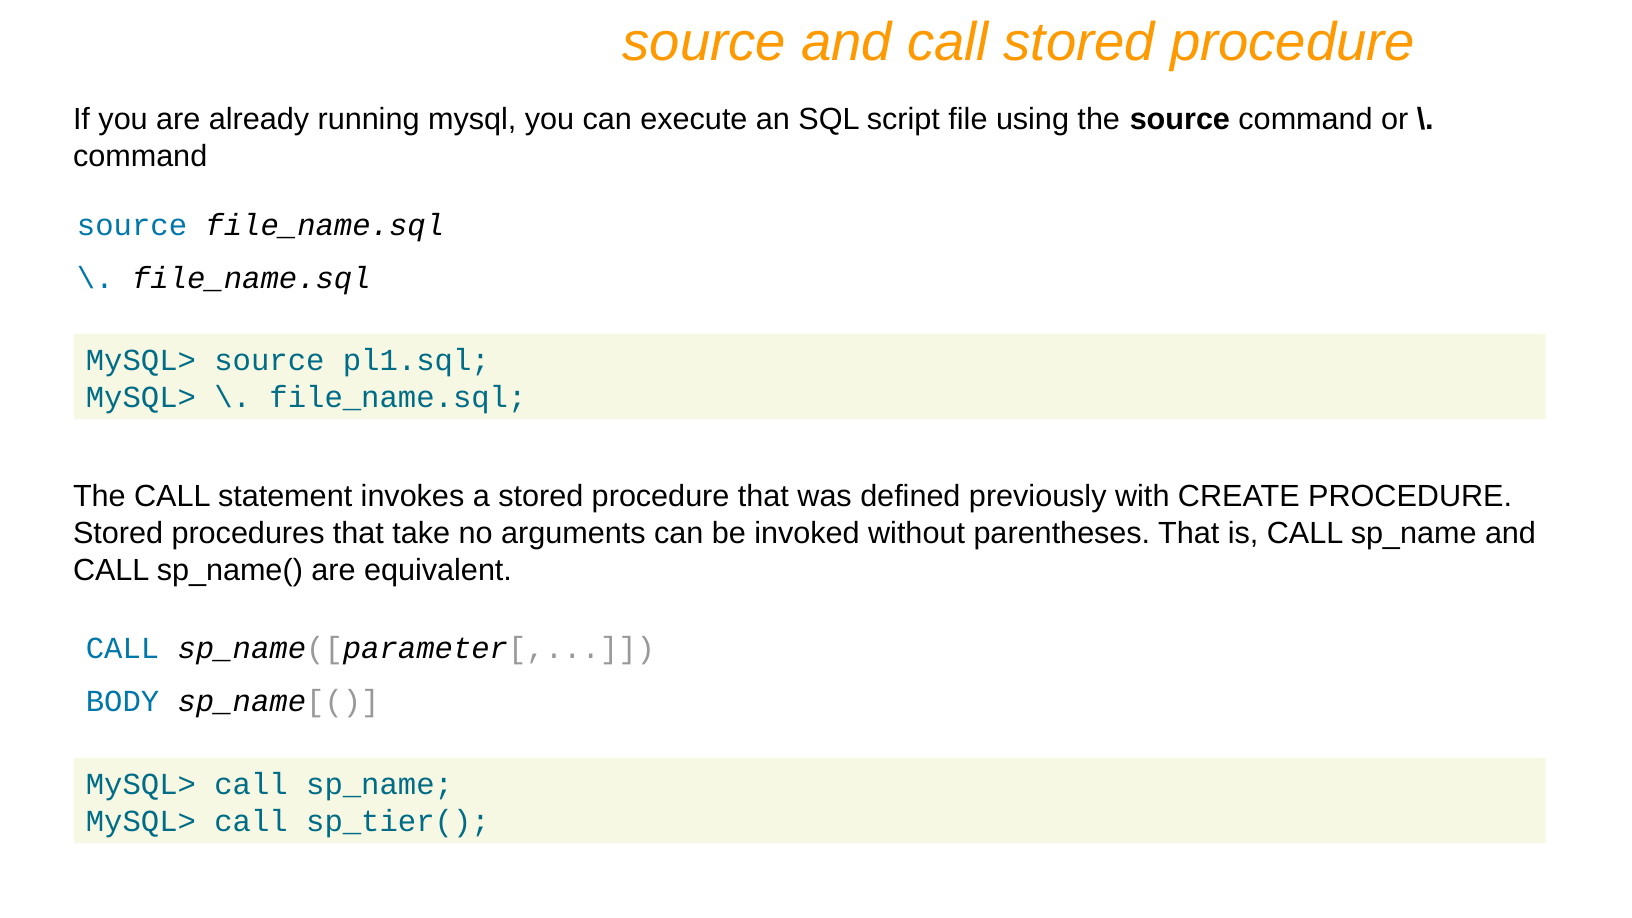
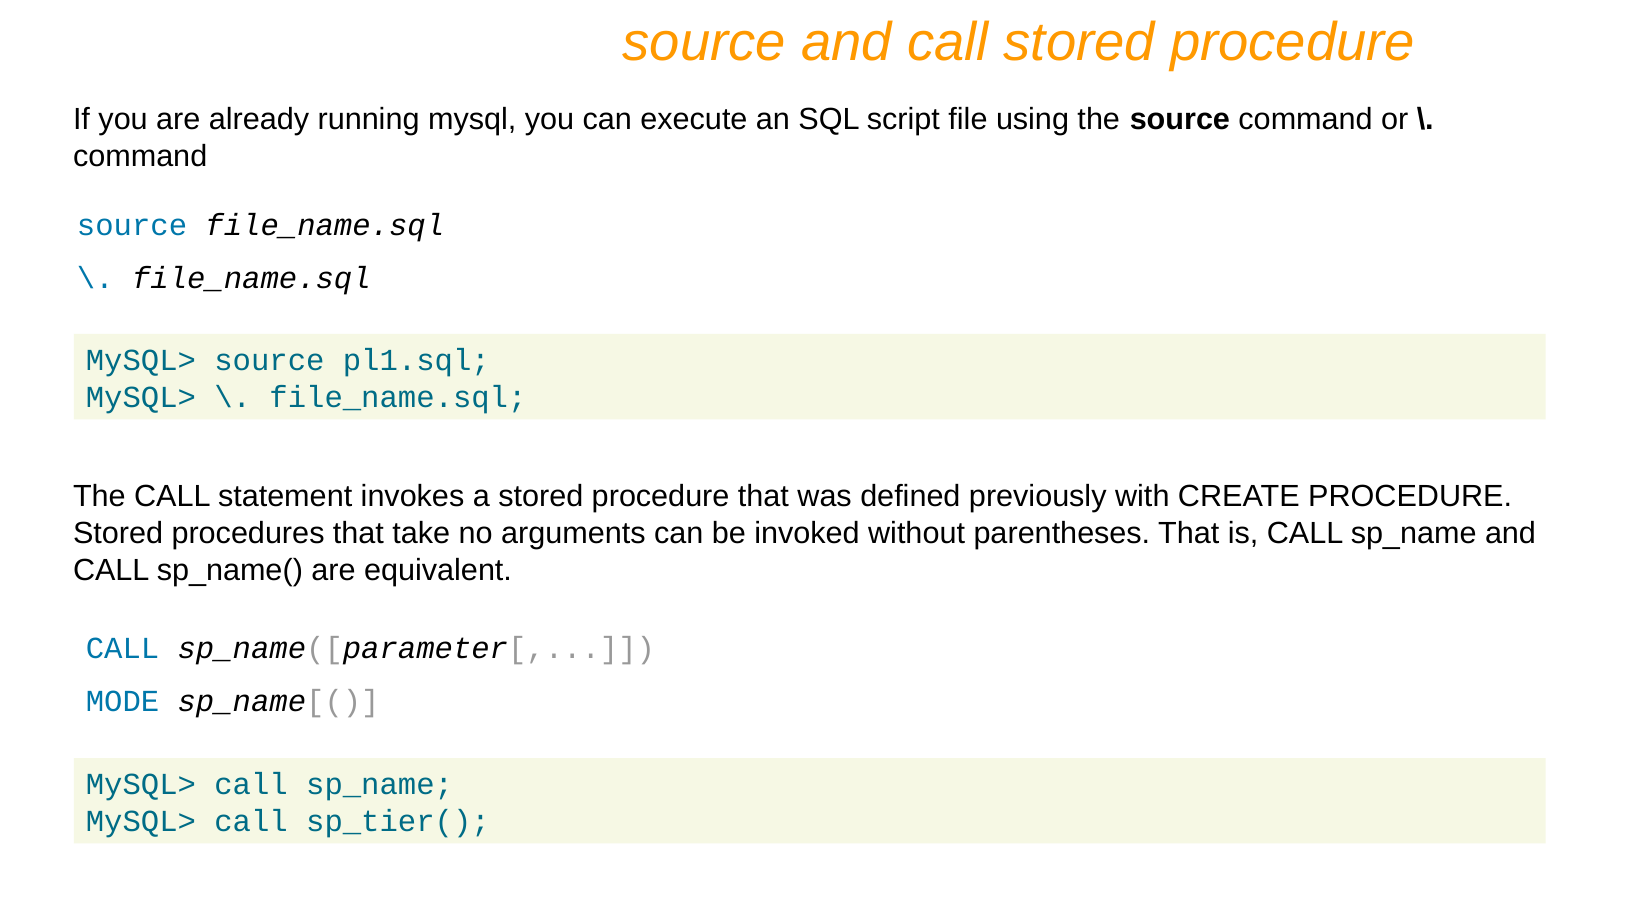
BODY: BODY -> MODE (123, 701)
